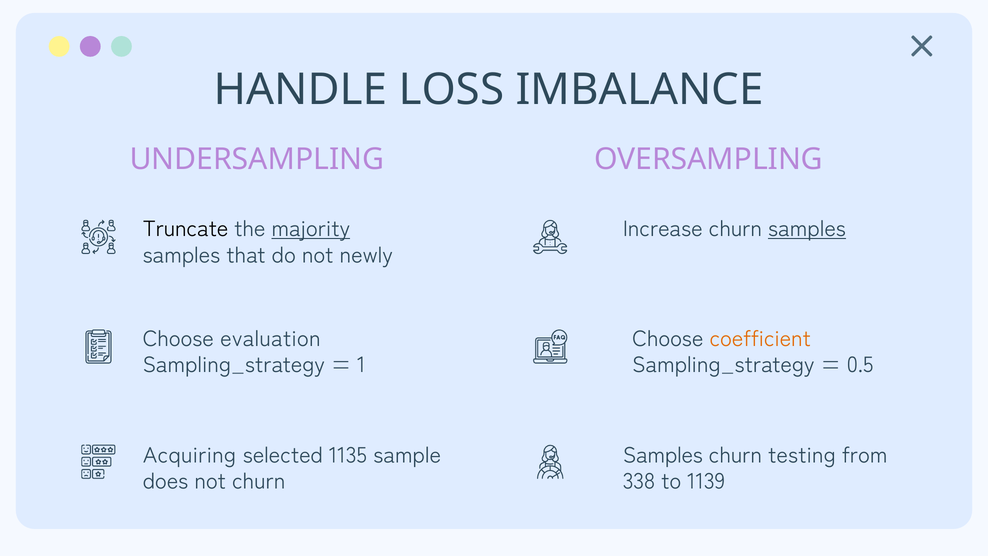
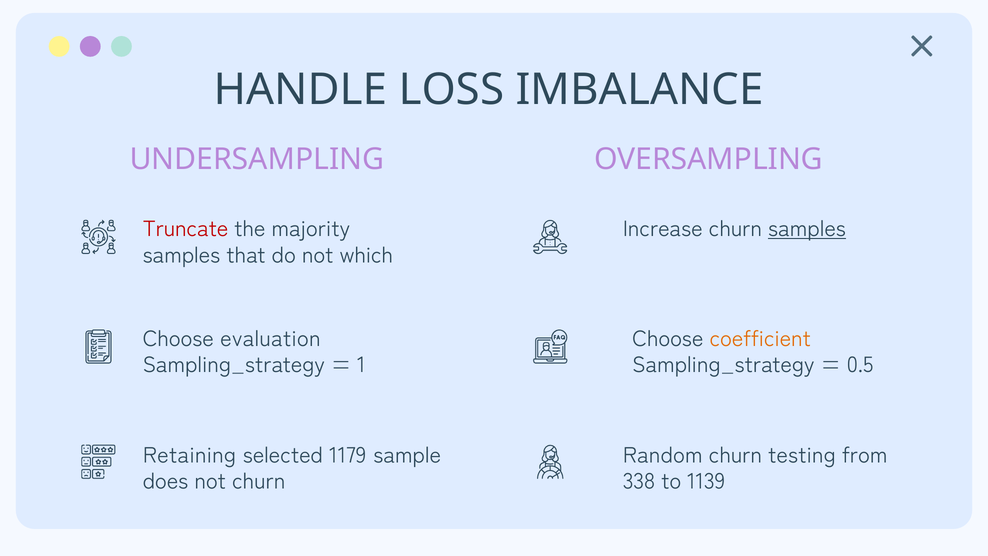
Truncate colour: black -> red (185, 229)
majority underline: present -> none (311, 229)
newly: newly -> which (366, 255)
Acquiring: Acquiring -> Retaining (189, 455)
1135: 1135 -> 1179 (348, 455)
Samples: Samples -> Random (663, 455)
